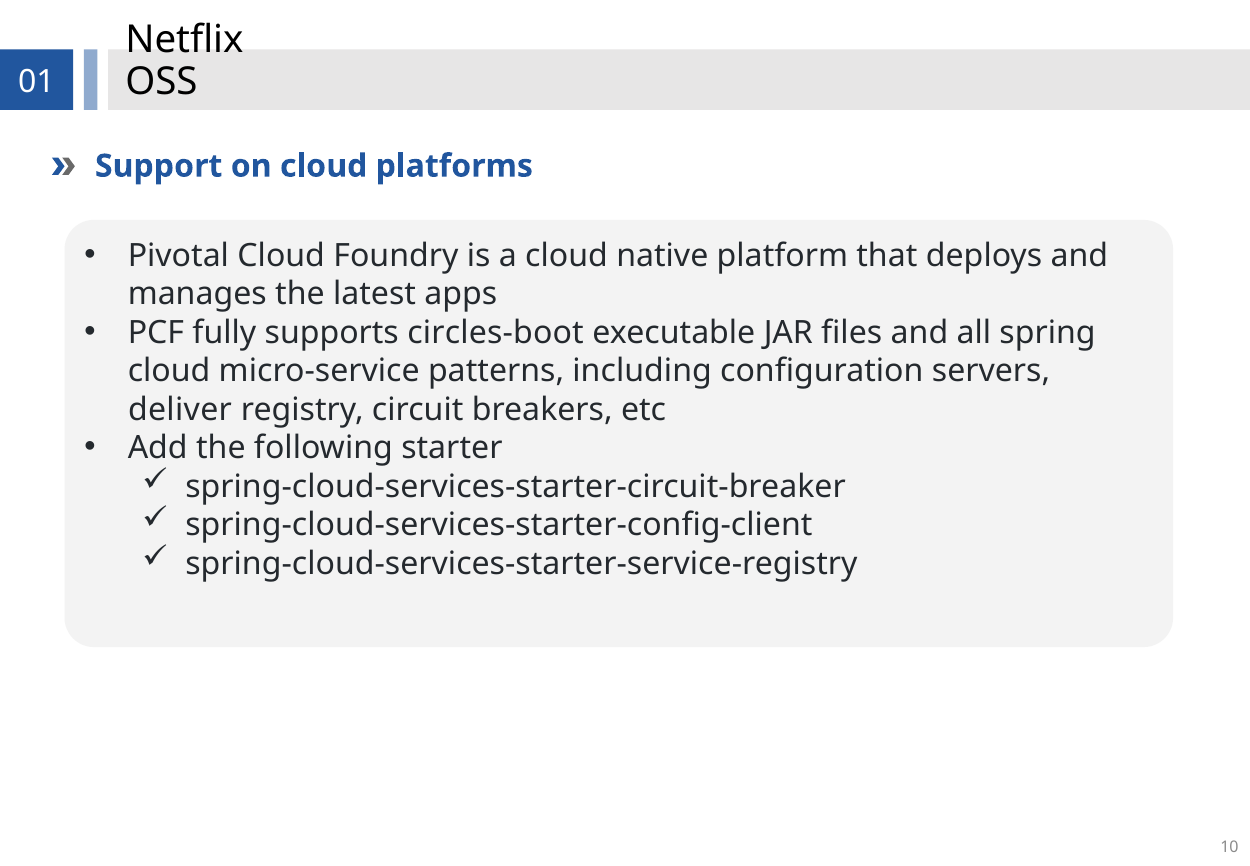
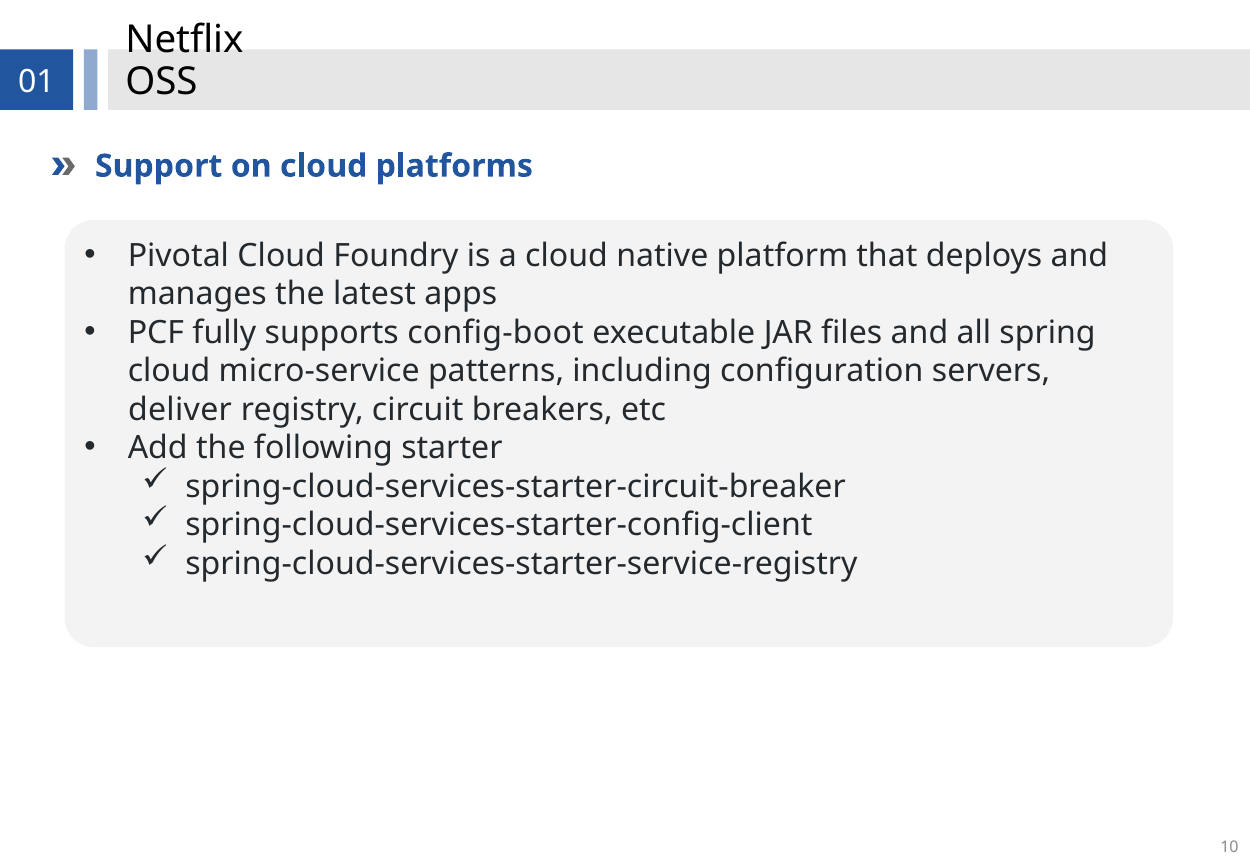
circles-boot: circles-boot -> config-boot (496, 332)
